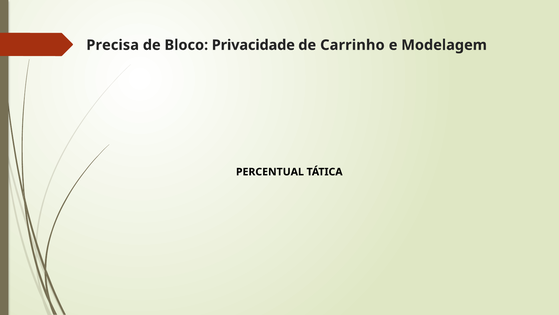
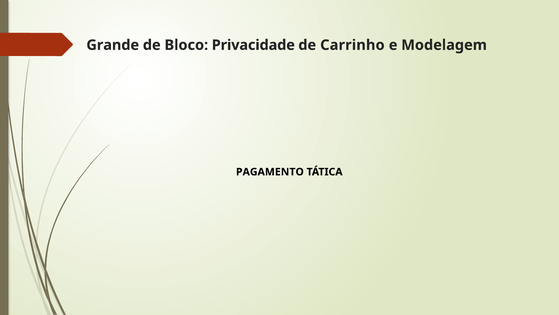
Precisa: Precisa -> Grande (113, 45)
PERCENTUAL: PERCENTUAL -> PAGAMENTO (270, 172)
